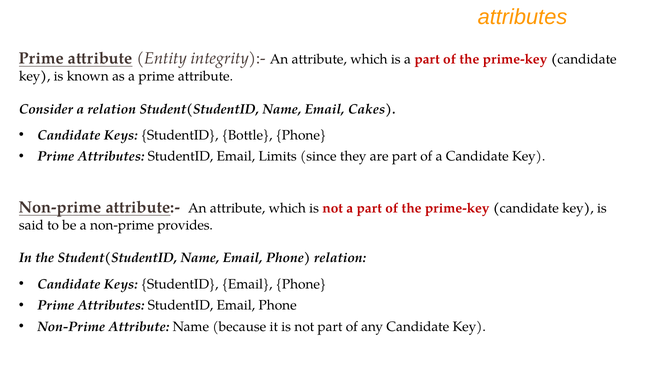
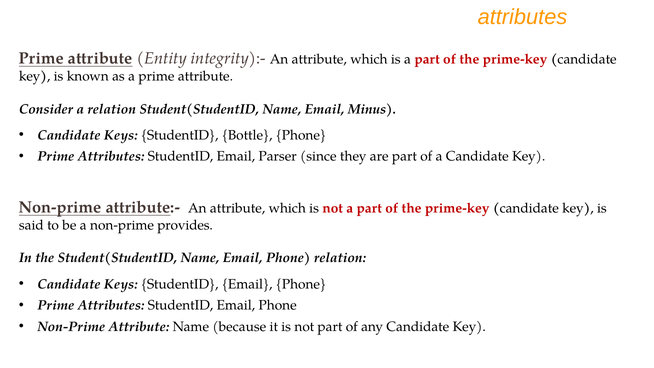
Cakes: Cakes -> Minus (372, 109)
Limits: Limits -> Parser (278, 156)
